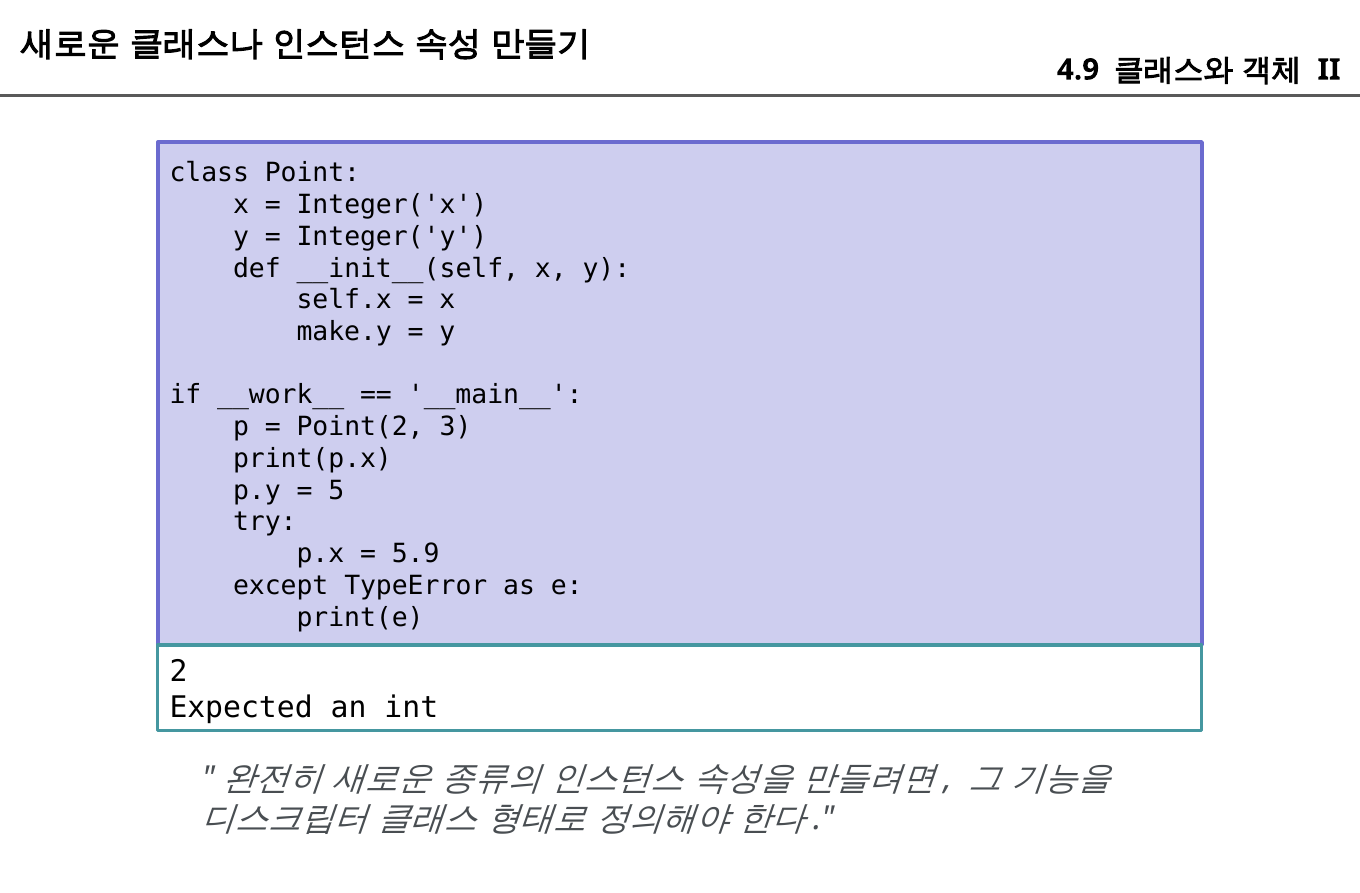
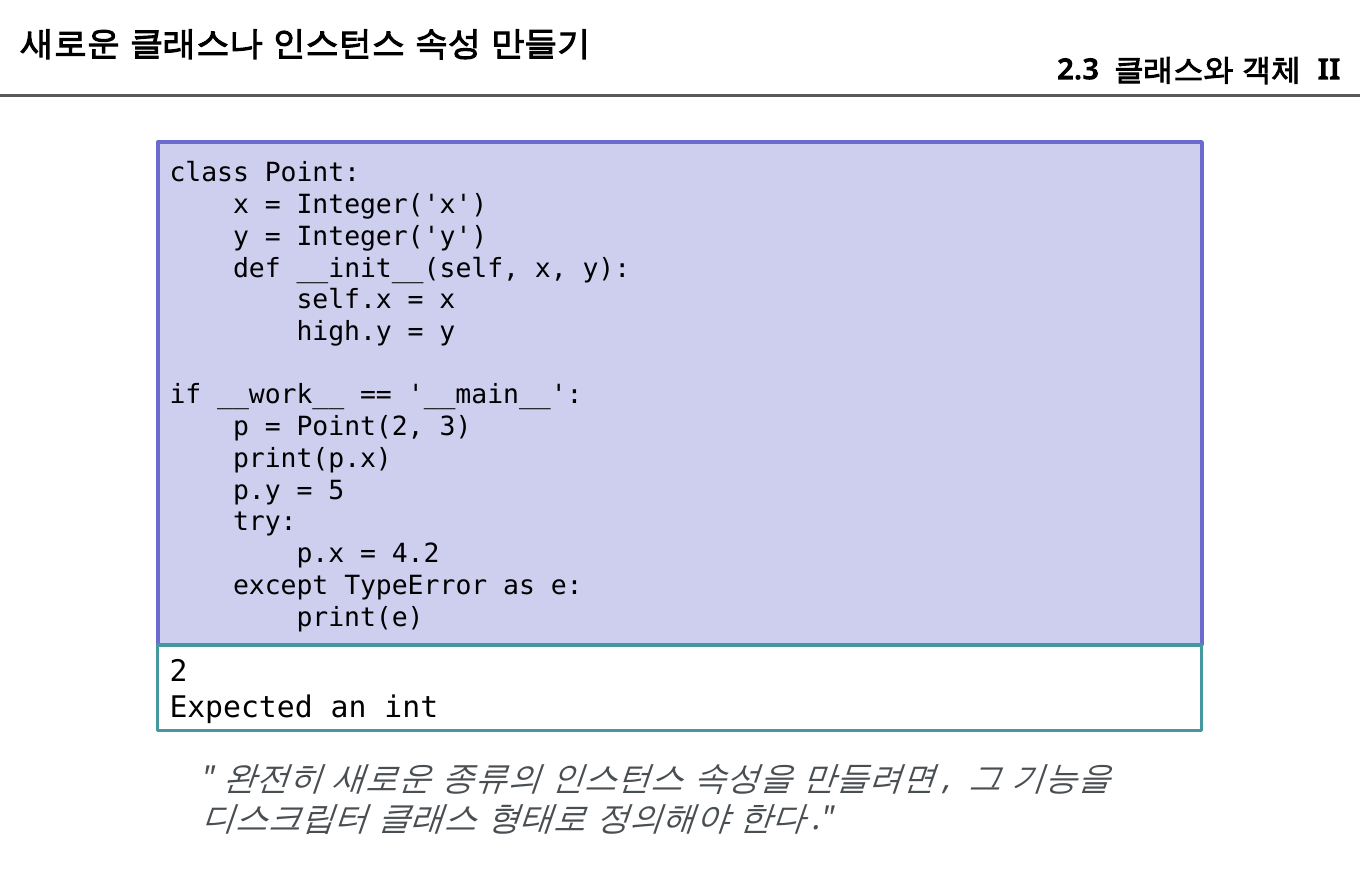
4.9: 4.9 -> 2.3 (1078, 70)
make.y: make.y -> high.y (344, 332)
5.9: 5.9 -> 4.2 (416, 554)
